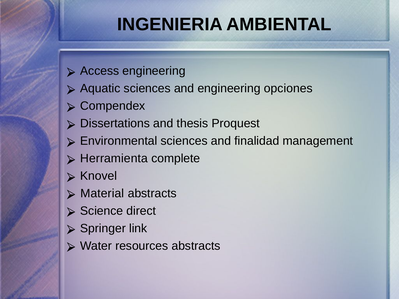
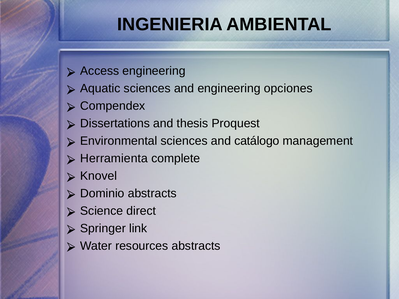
finalidad: finalidad -> catálogo (257, 141)
Material: Material -> Dominio (102, 194)
